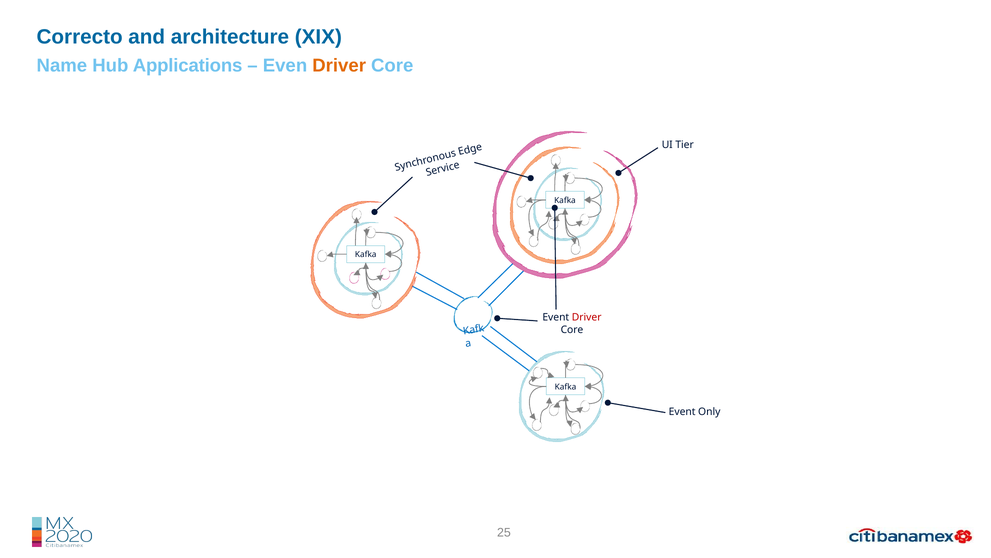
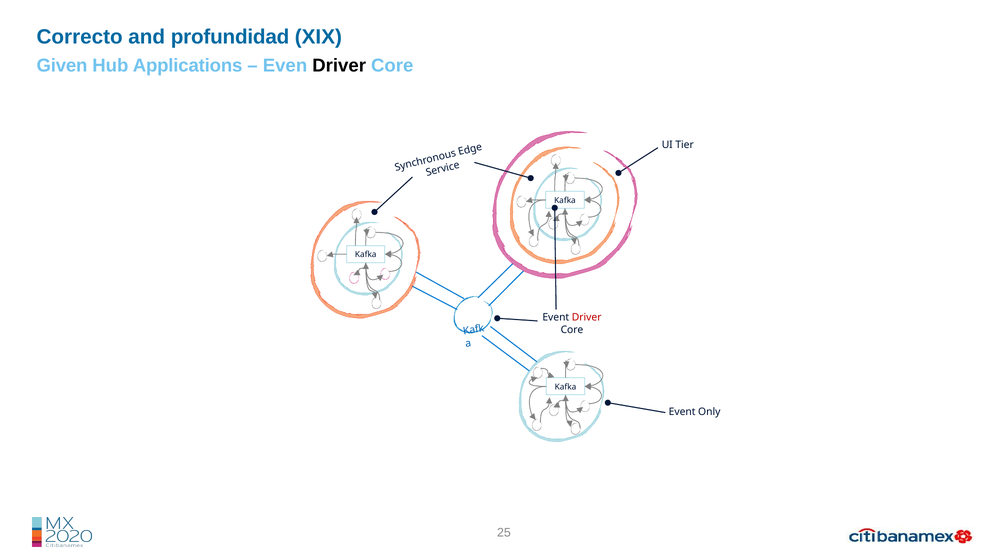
architecture: architecture -> profundidad (230, 37)
Name: Name -> Given (62, 66)
Driver colour: orange -> black (339, 66)
